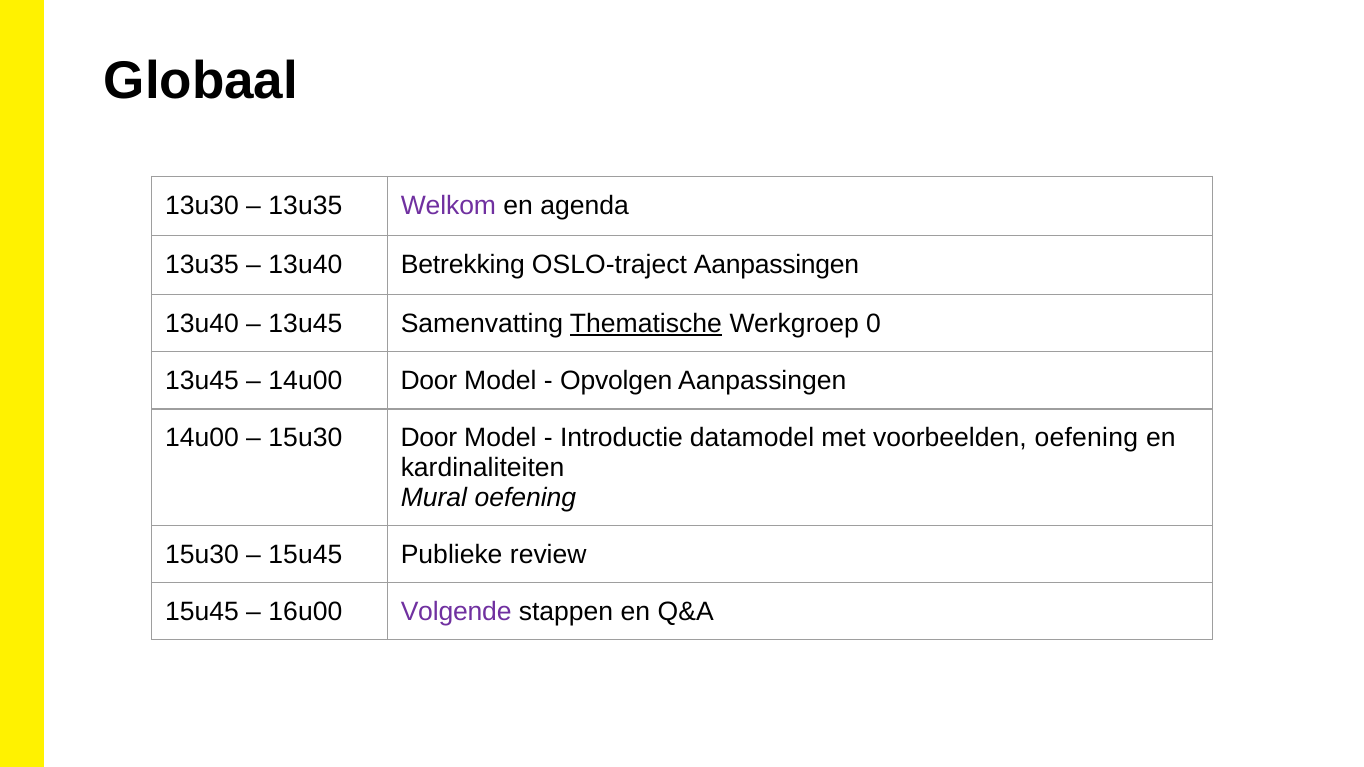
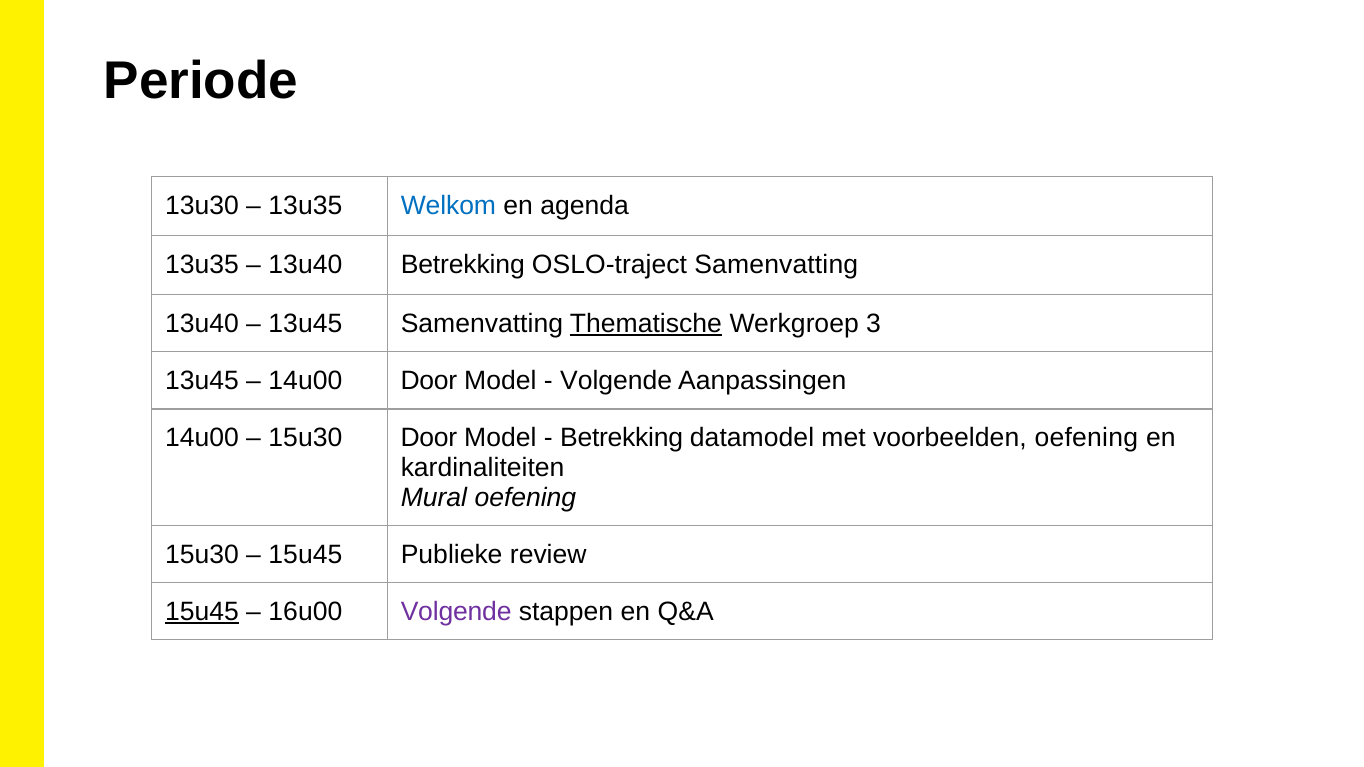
Globaal: Globaal -> Periode (201, 82)
Welkom colour: purple -> blue (448, 205)
OSLO-traject Aanpassingen: Aanpassingen -> Samenvatting (776, 265)
0: 0 -> 3 (874, 324)
Opvolgen: Opvolgen -> Volgende (616, 381)
Introductie: Introductie -> Betrekking (622, 438)
15u45 underline: none -> present (202, 612)
